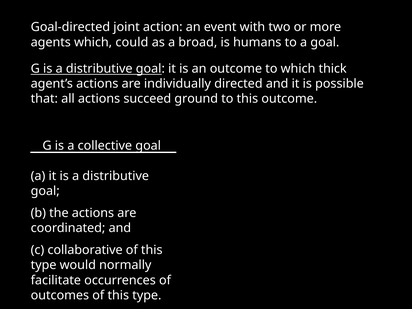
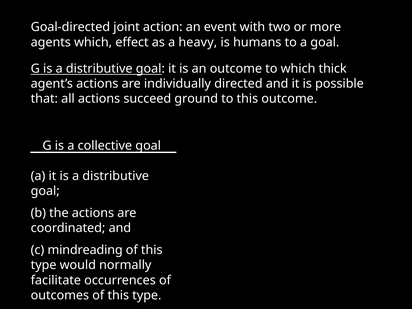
could: could -> effect (132, 42)
broad: broad -> heavy (198, 42)
collaborative: collaborative -> mindreading (85, 250)
